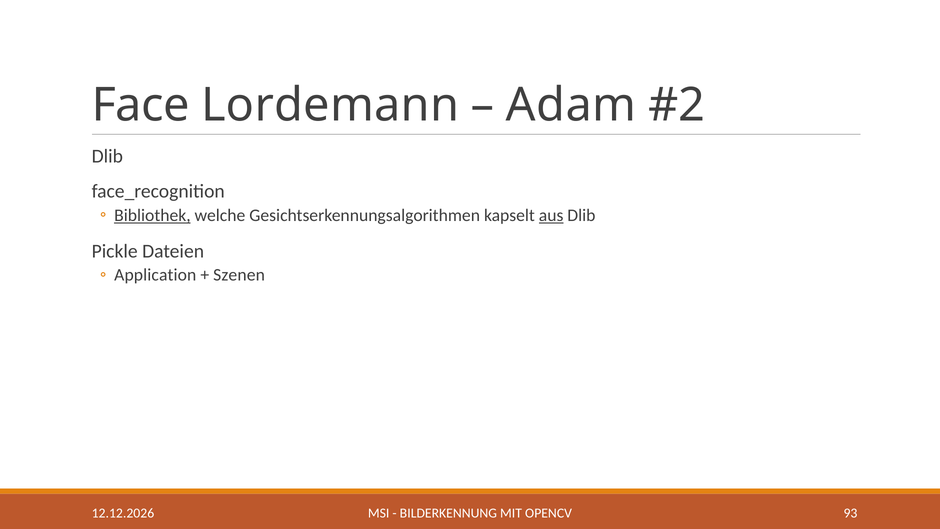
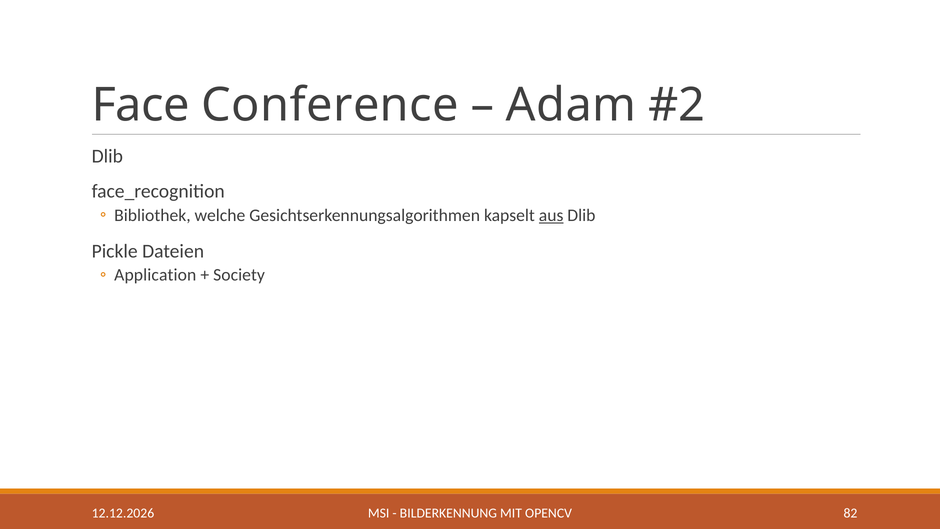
Lordemann: Lordemann -> Conference (330, 105)
Bibliothek underline: present -> none (152, 215)
Szenen: Szenen -> Society (239, 275)
93: 93 -> 82 (850, 513)
